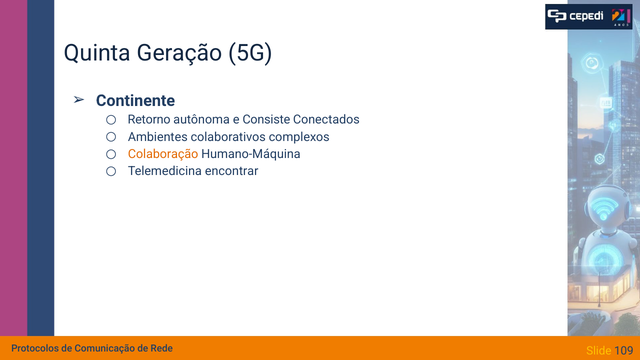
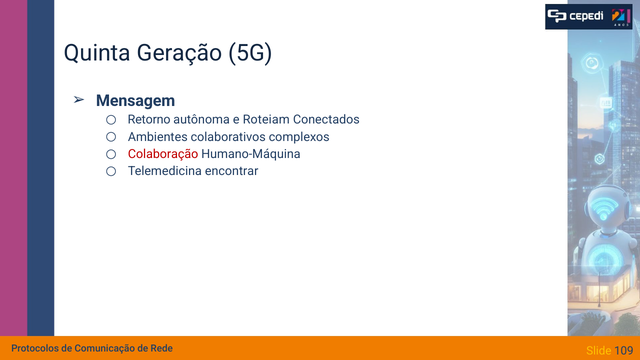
Continente: Continente -> Mensagem (136, 101)
Consiste: Consiste -> Roteiam (266, 120)
Colaboração colour: orange -> red (163, 154)
